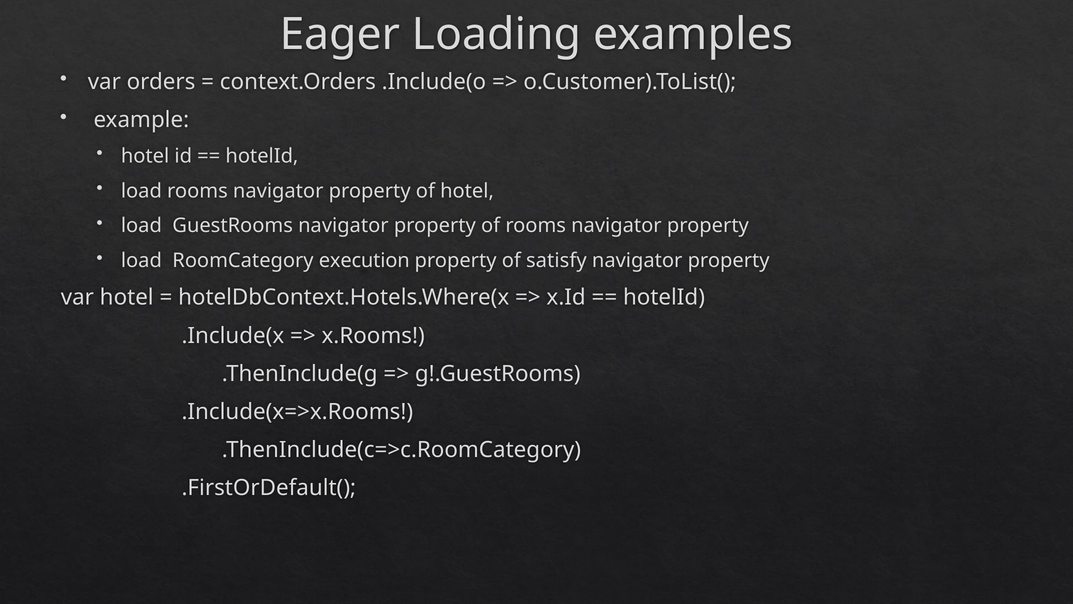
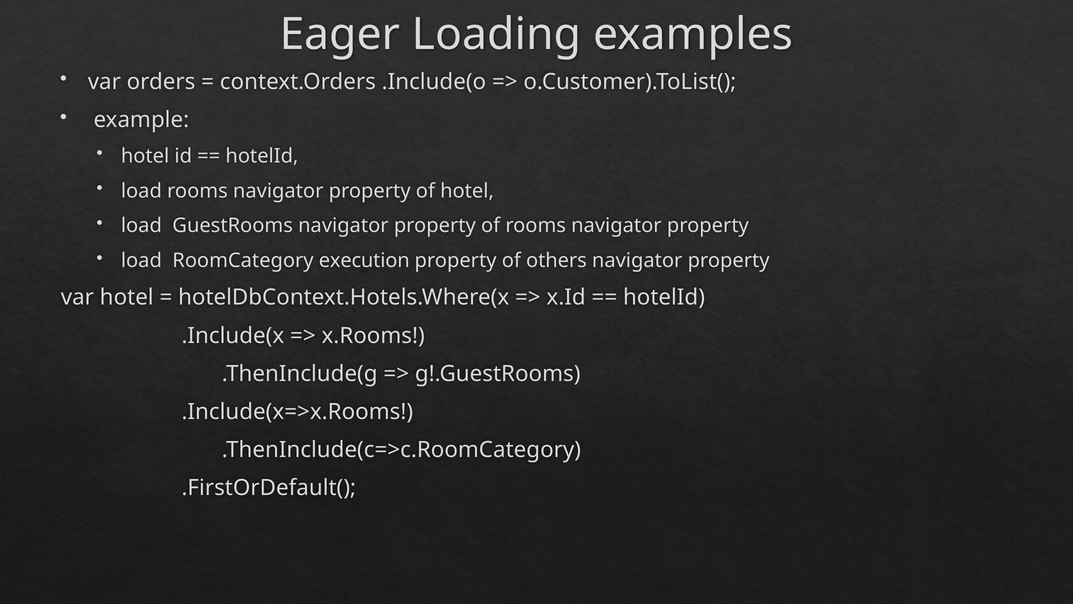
satisfy: satisfy -> others (556, 261)
